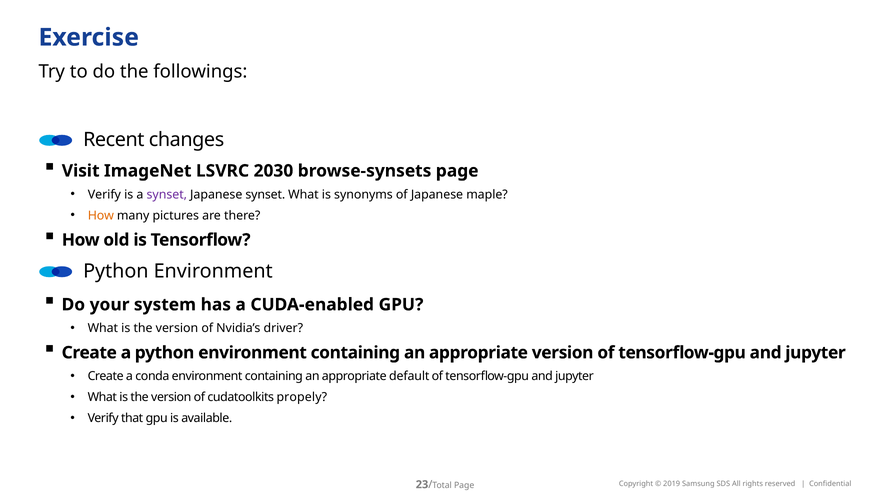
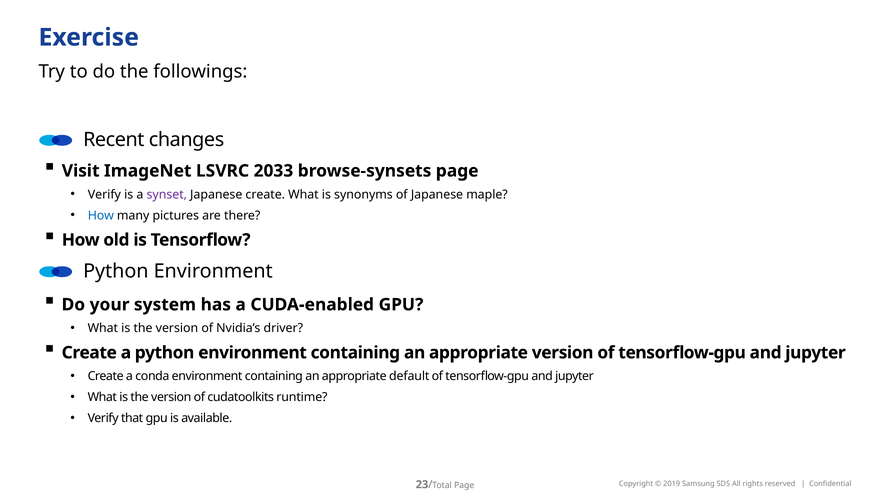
2030: 2030 -> 2033 (273, 171)
Japanese synset: synset -> create (265, 195)
How colour: orange -> blue (101, 216)
propely: propely -> runtime (302, 397)
